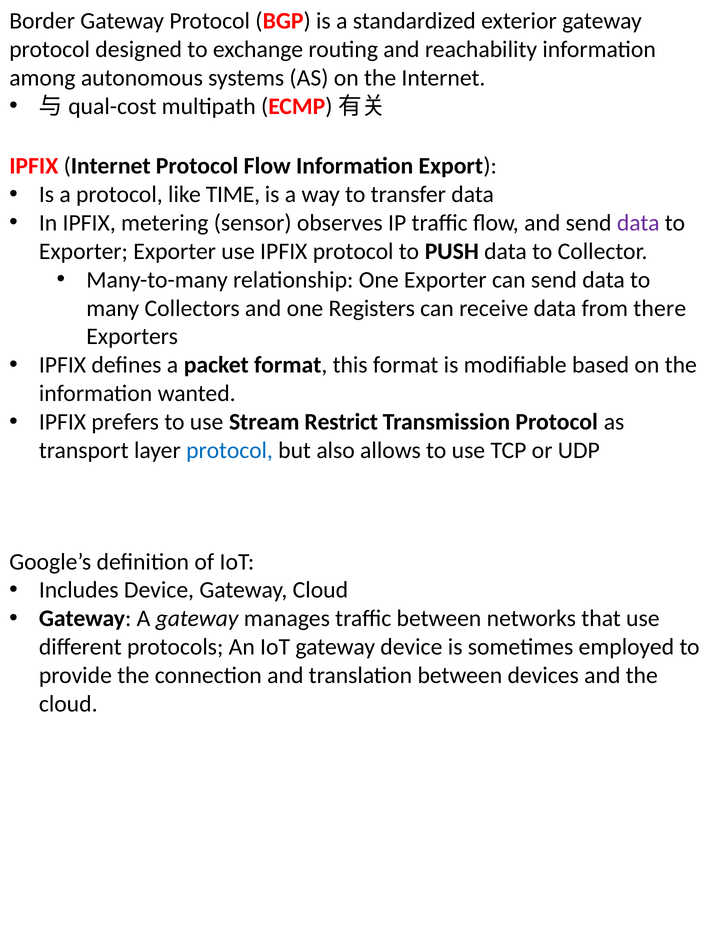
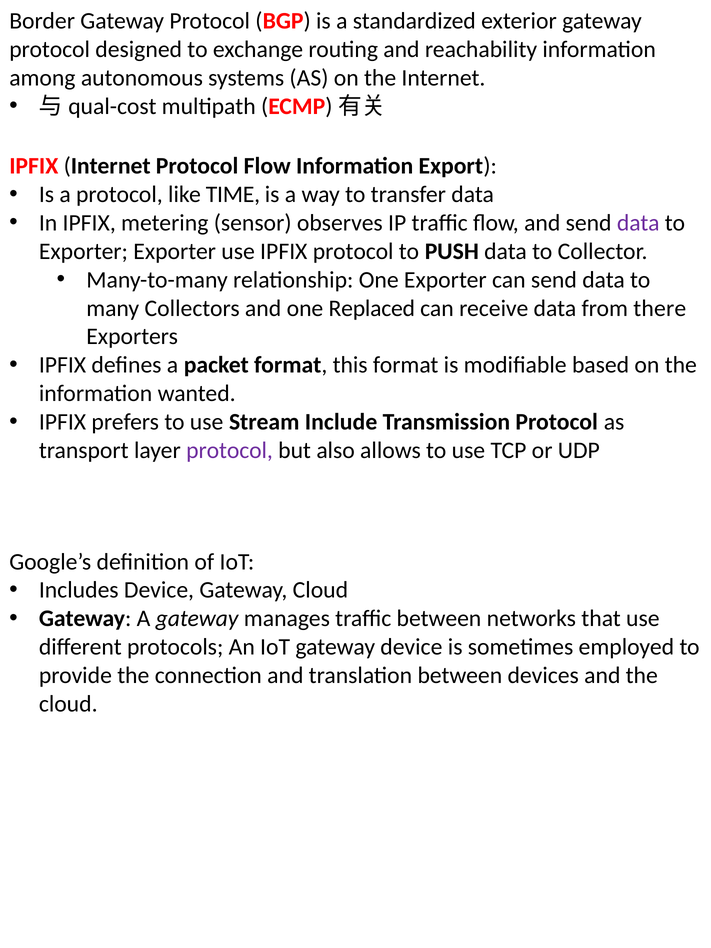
Registers: Registers -> Replaced (372, 308)
Restrict: Restrict -> Include (341, 422)
protocol colour: blue -> purple (230, 450)
